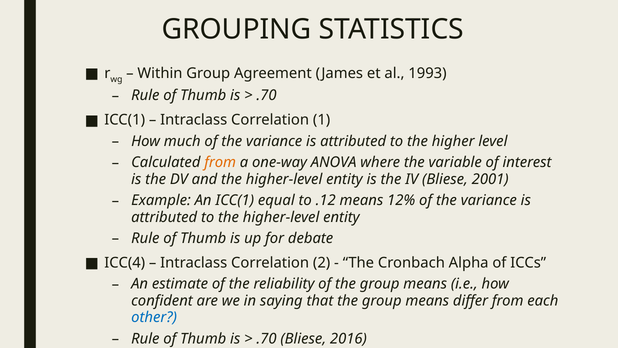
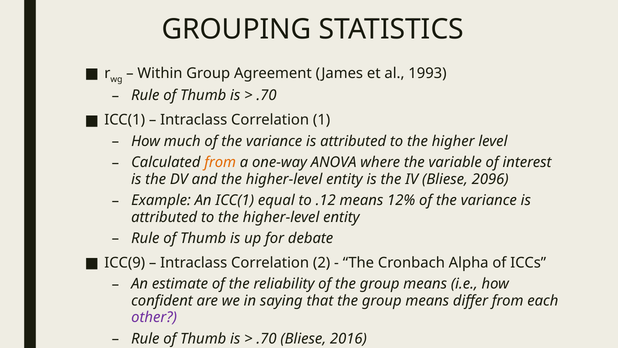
2001: 2001 -> 2096 (490, 179)
ICC(4: ICC(4 -> ICC(9 (125, 263)
other colour: blue -> purple (154, 317)
